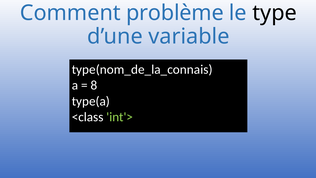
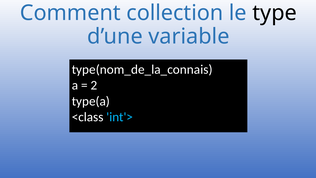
problème: problème -> collection (175, 13)
8: 8 -> 2 (94, 85)
int'> colour: light green -> light blue (120, 117)
